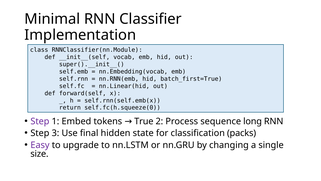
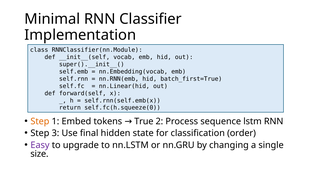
Step colour: purple -> orange (40, 121)
long: long -> lstm (253, 121)
packs: packs -> order (242, 133)
